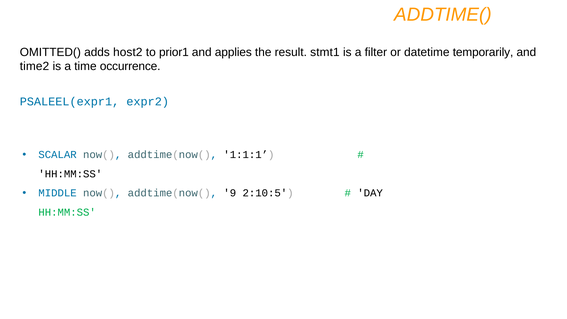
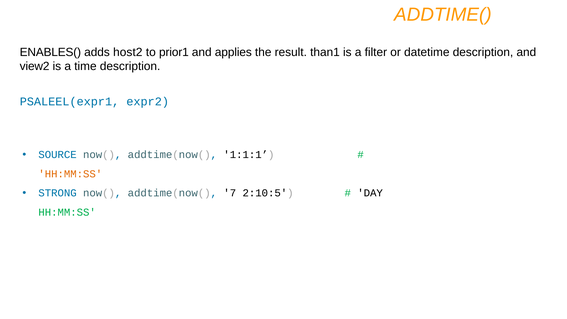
OMITTED(: OMITTED( -> ENABLES( (50, 52)
stmt1: stmt1 -> than1 (325, 52)
datetime temporarily: temporarily -> description (483, 52)
time2: time2 -> view2 (35, 66)
time occurrence: occurrence -> description (130, 66)
SCALAR: SCALAR -> SOURCE (58, 155)
HH:MM:SS colour: black -> orange (70, 174)
MIDDLE: MIDDLE -> STRONG (58, 193)
9: 9 -> 7 (230, 193)
